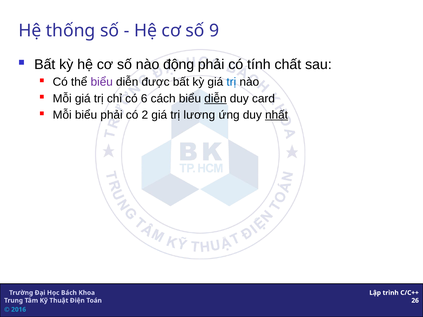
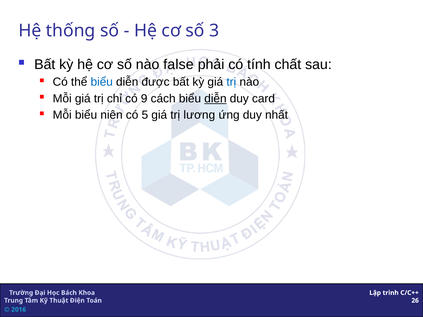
9: 9 -> 3 (214, 31)
động: động -> false (178, 64)
biểu colour: purple -> blue (102, 82)
6: 6 -> 9 (144, 99)
biểu phải: phải -> niên (112, 115)
2: 2 -> 5 (145, 115)
nhất underline: present -> none (277, 115)
